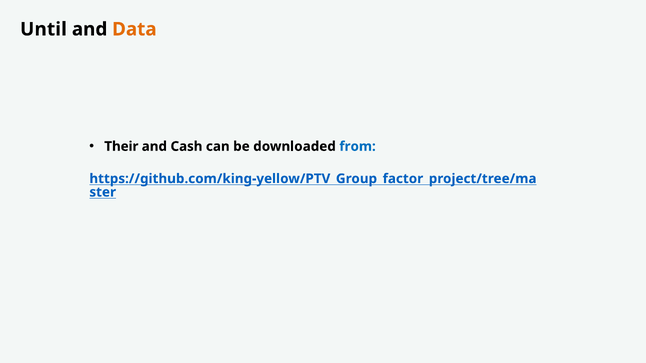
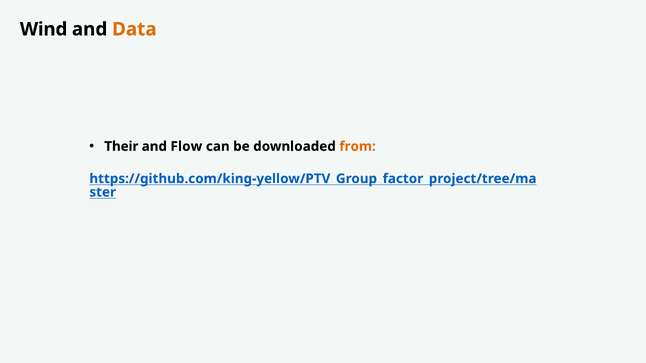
Until: Until -> Wind (44, 29)
Cash: Cash -> Flow (186, 147)
from colour: blue -> orange (358, 147)
